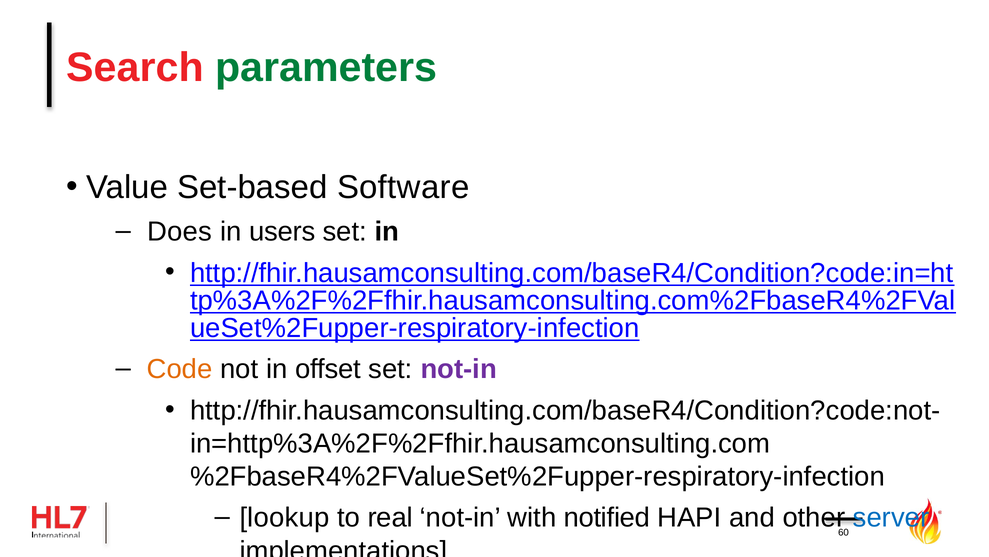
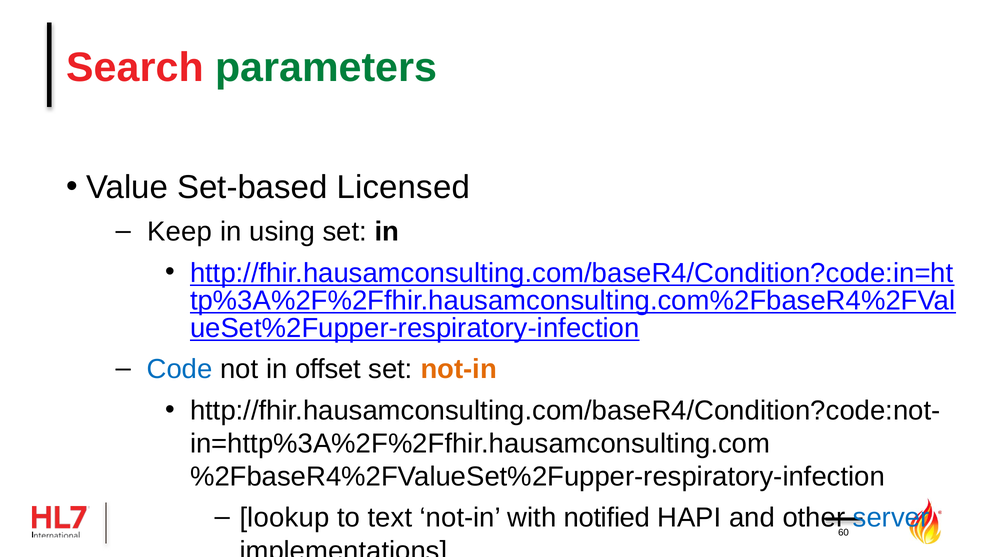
Software: Software -> Licensed (403, 187)
Does: Does -> Keep (180, 231)
users: users -> using (282, 231)
Code colour: orange -> blue (180, 369)
not-in colour: purple -> orange (459, 369)
real: real -> text (390, 517)
